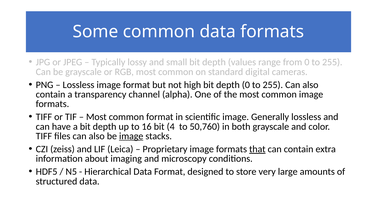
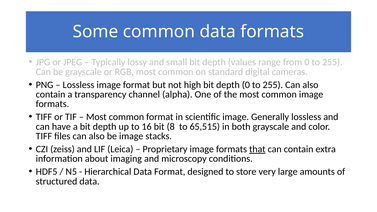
4: 4 -> 8 (171, 127)
50,760: 50,760 -> 65,515 (205, 127)
image underline: present -> none (131, 136)
